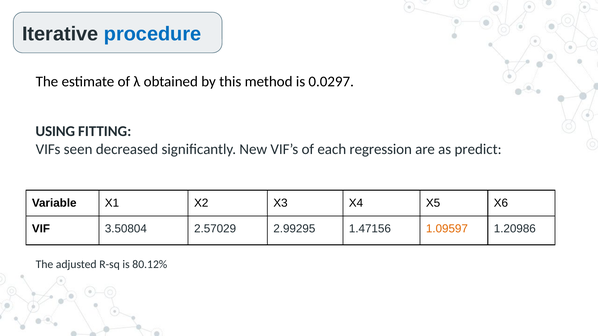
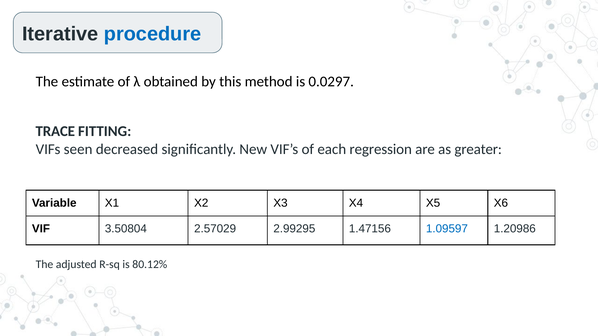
USING: USING -> TRACE (55, 131)
predict: predict -> greater (478, 149)
1.09597 colour: orange -> blue (447, 229)
